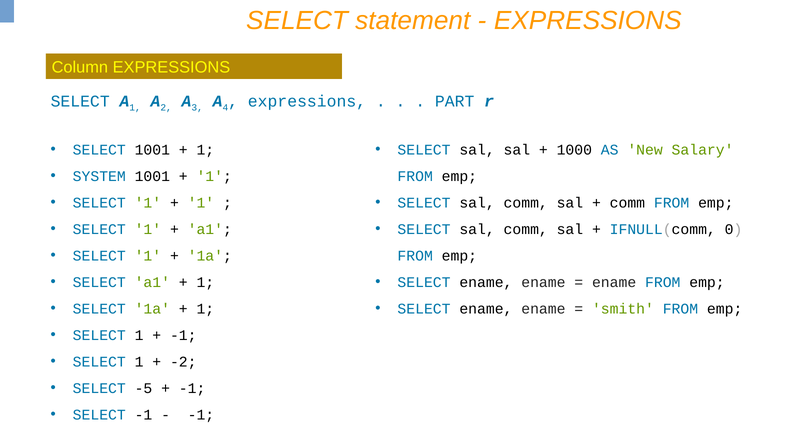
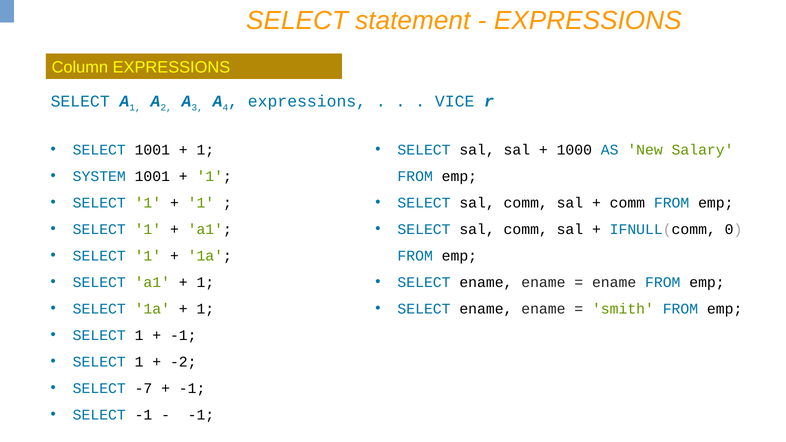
PART: PART -> VICE (455, 101)
-5: -5 -> -7 (143, 388)
